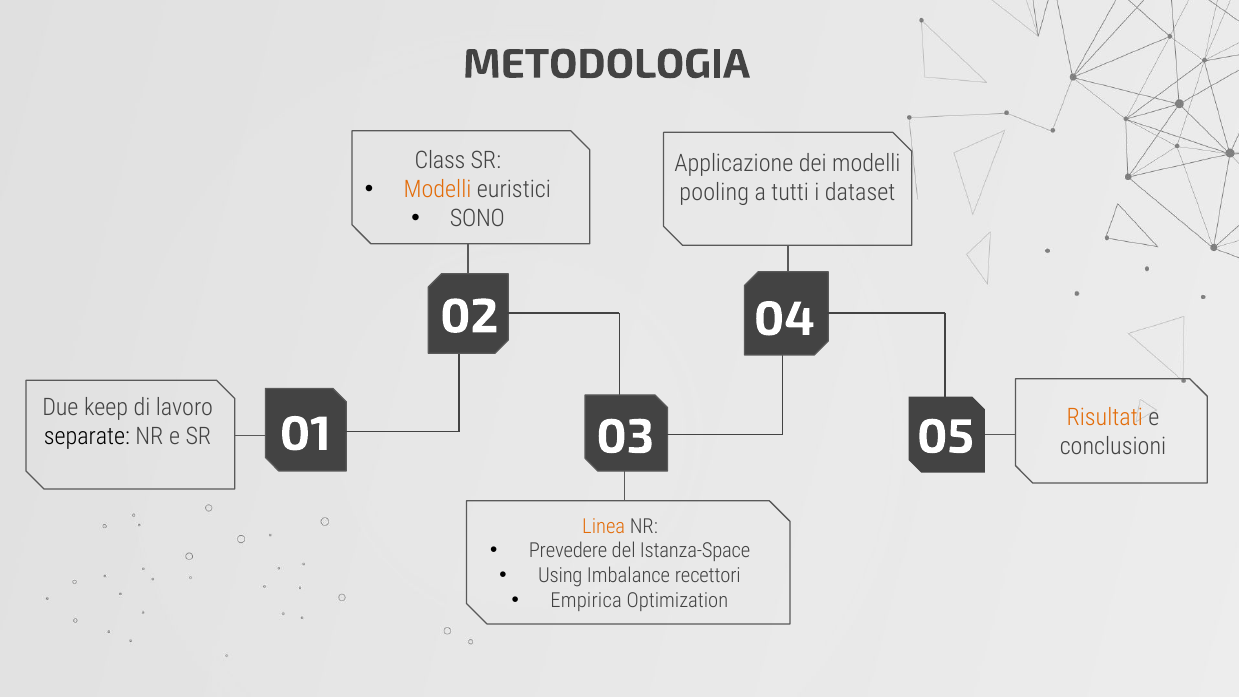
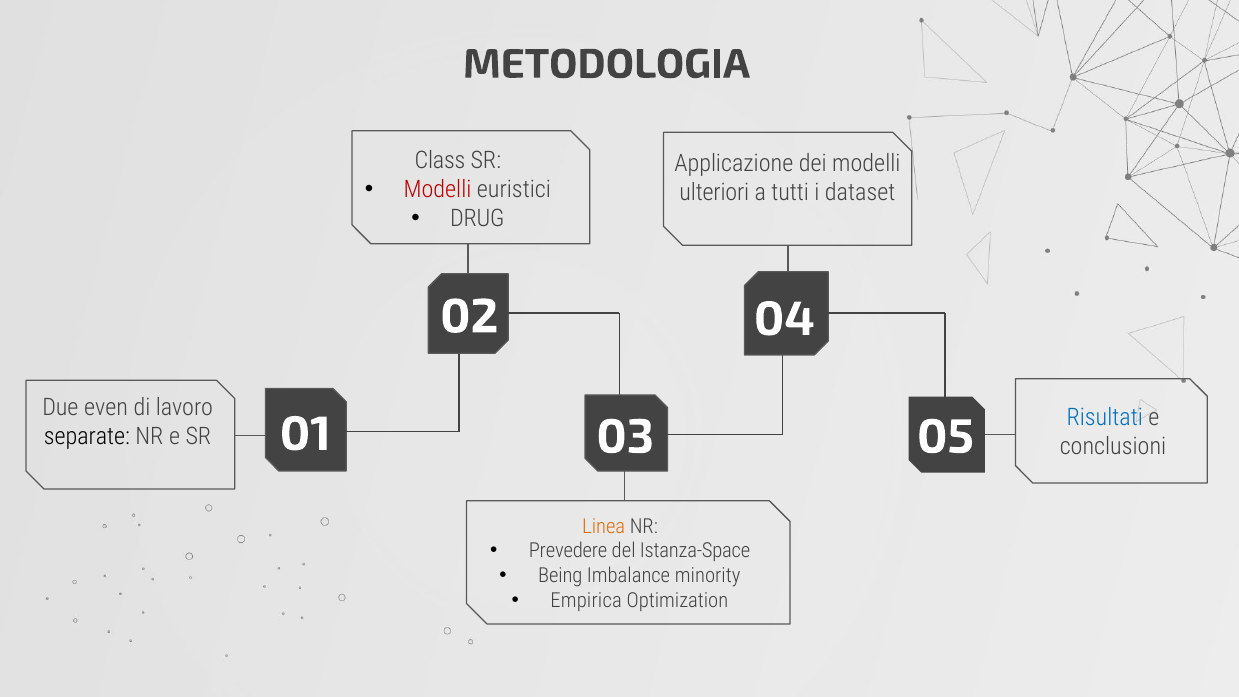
Modelli colour: orange -> red (438, 190)
pooling: pooling -> ulteriori (714, 192)
SONO: SONO -> DRUG (477, 219)
keep: keep -> even (106, 407)
Risultati colour: orange -> blue (1105, 417)
Using: Using -> Being (560, 576)
recettori: recettori -> minority (708, 576)
